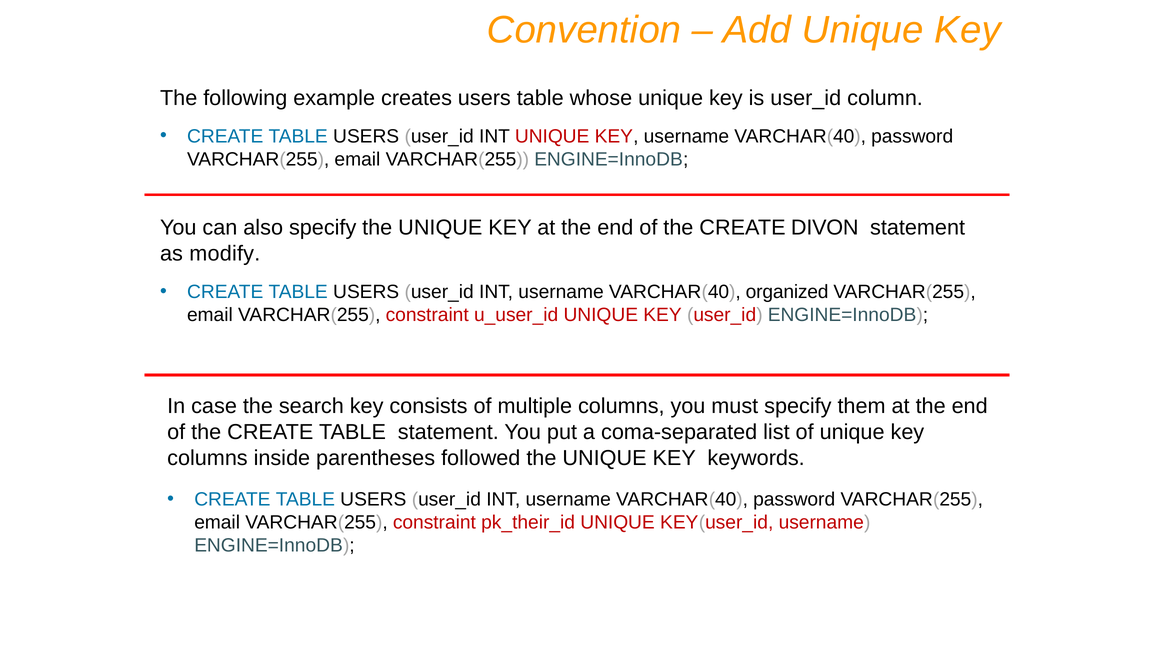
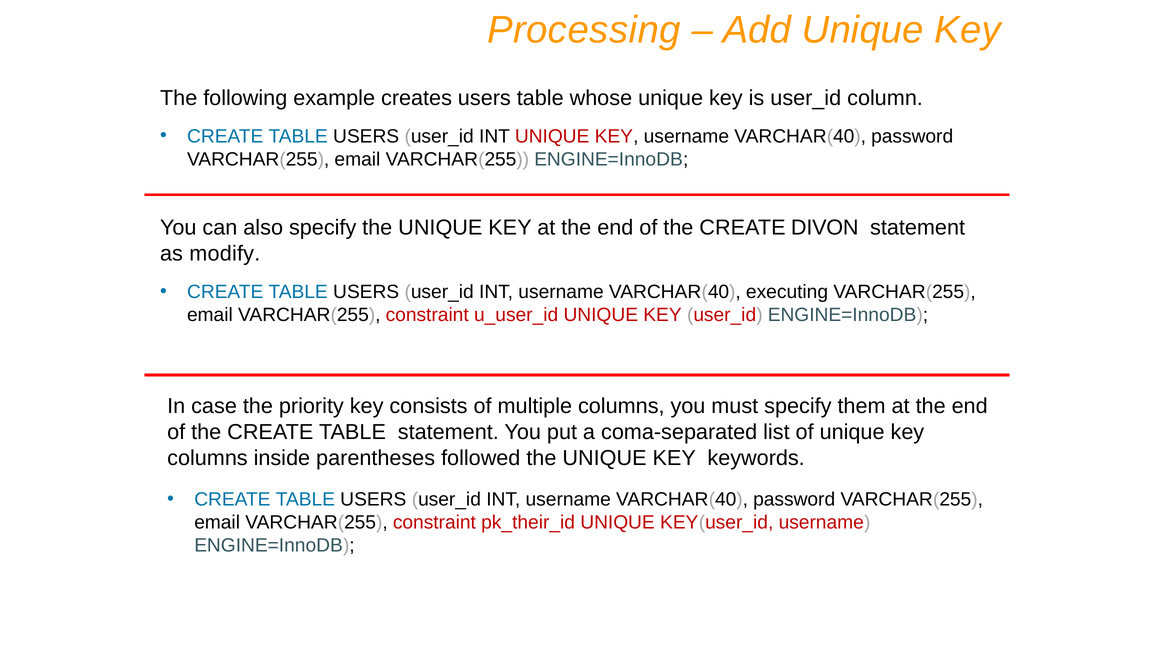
Convention: Convention -> Processing (584, 30)
organized: organized -> executing (787, 292)
search: search -> priority (311, 406)
